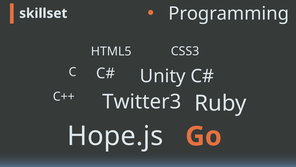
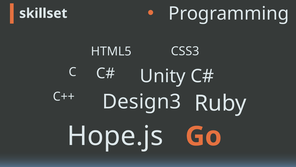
Twitter3: Twitter3 -> Design3 (142, 102)
